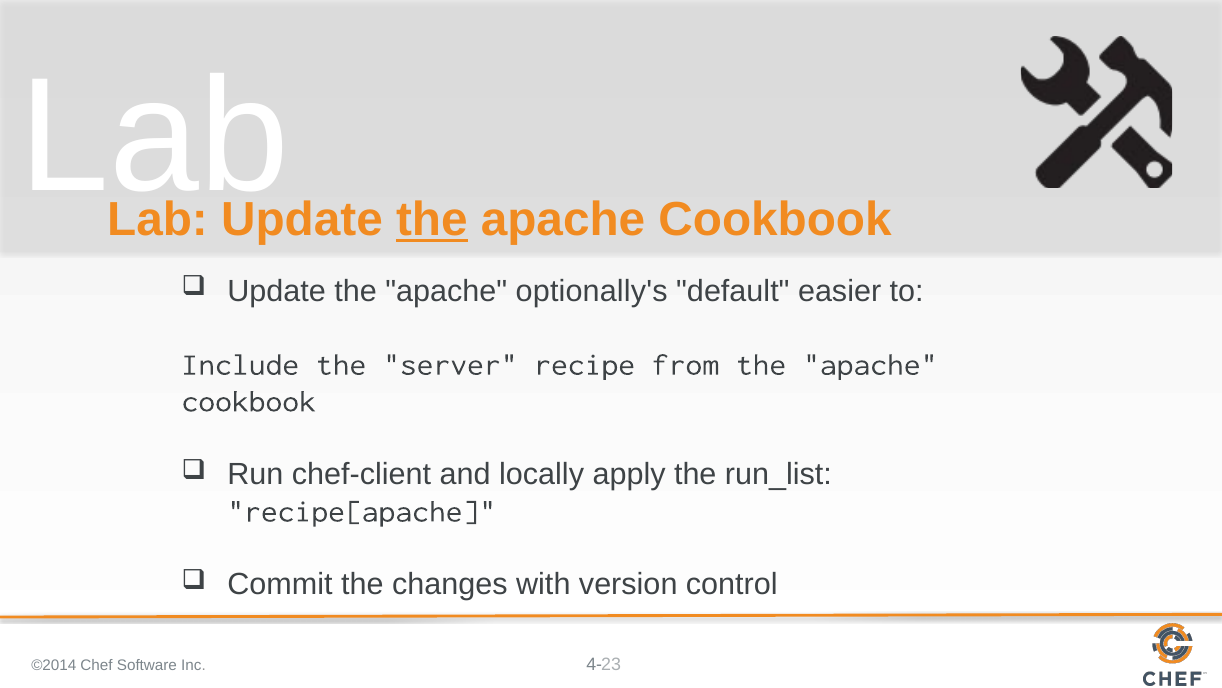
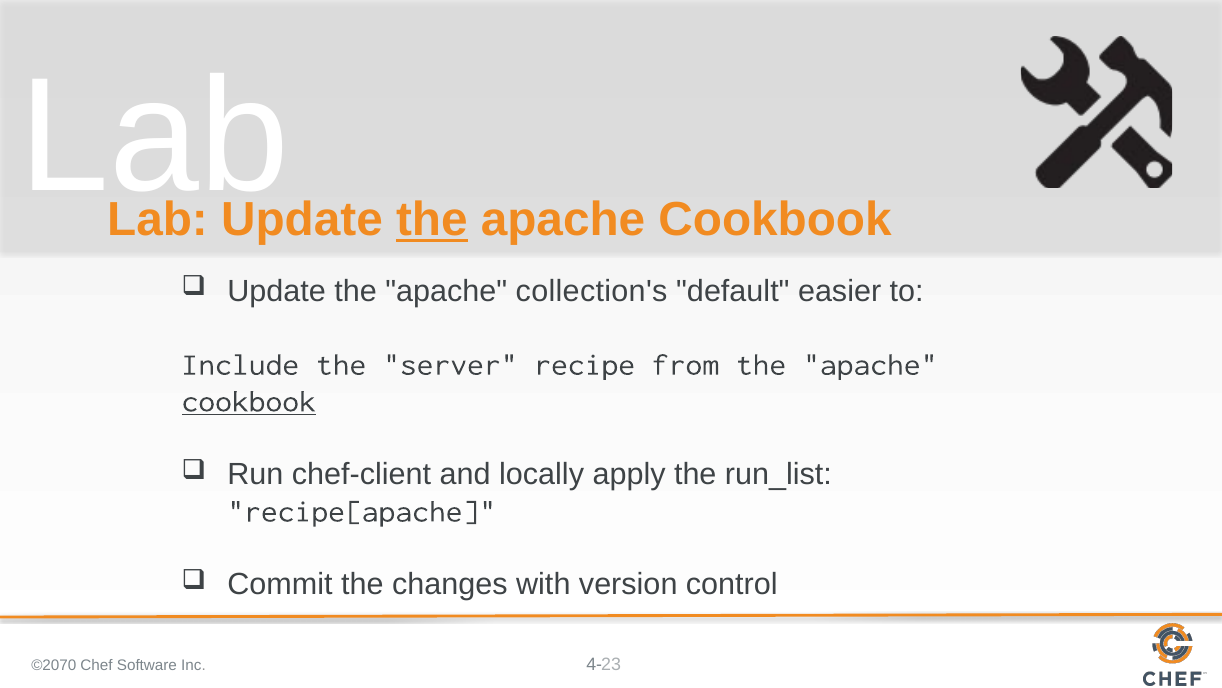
optionally's: optionally's -> collection's (592, 291)
cookbook underline: none -> present (249, 401)
©2014: ©2014 -> ©2070 (54, 665)
